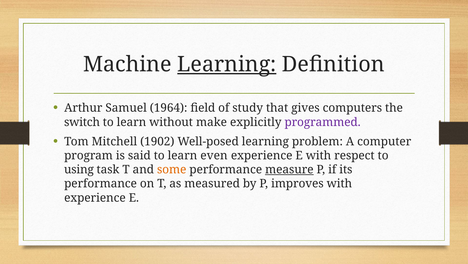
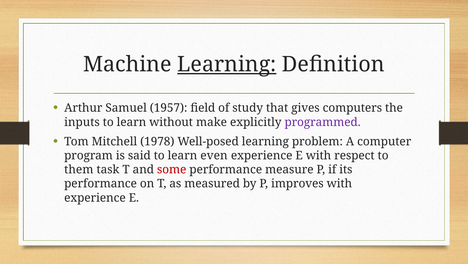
1964: 1964 -> 1957 (169, 108)
switch: switch -> inputs (82, 122)
1902: 1902 -> 1978 (157, 141)
using: using -> them (79, 169)
some colour: orange -> red (172, 169)
measure underline: present -> none (289, 169)
